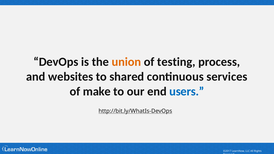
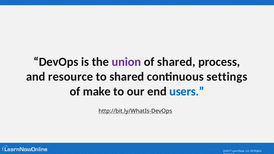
union colour: orange -> purple (126, 62)
of testing: testing -> shared (176, 62)
websites: websites -> resource (71, 77)
services: services -> settings (227, 77)
